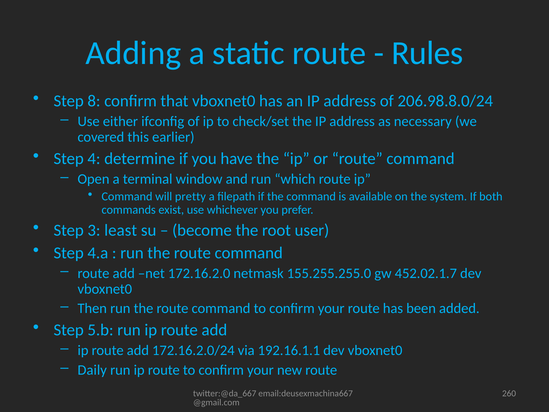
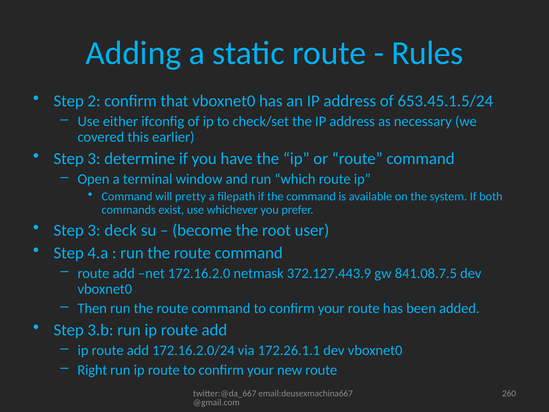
8: 8 -> 2 (94, 101)
206.98.8.0/24: 206.98.8.0/24 -> 653.45.1.5/24 (445, 101)
4: 4 -> 3 (94, 159)
least: least -> deck (121, 230)
155.255.255.0: 155.255.255.0 -> 372.127.443.9 (329, 273)
452.02.1.7: 452.02.1.7 -> 841.08.7.5 (426, 273)
5.b: 5.b -> 3.b (101, 330)
192.16.1.1: 192.16.1.1 -> 172.26.1.1 (289, 350)
Daily: Daily -> Right (92, 370)
